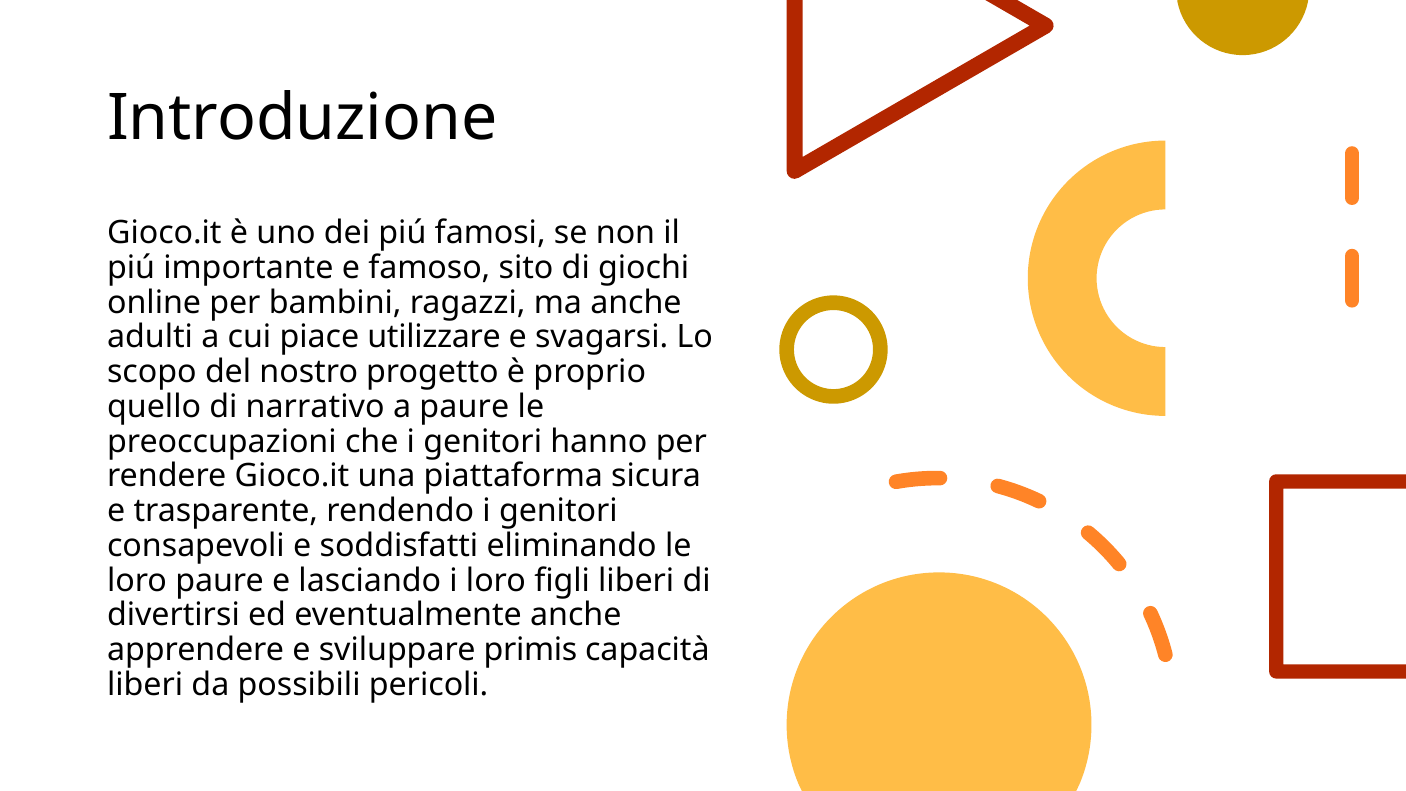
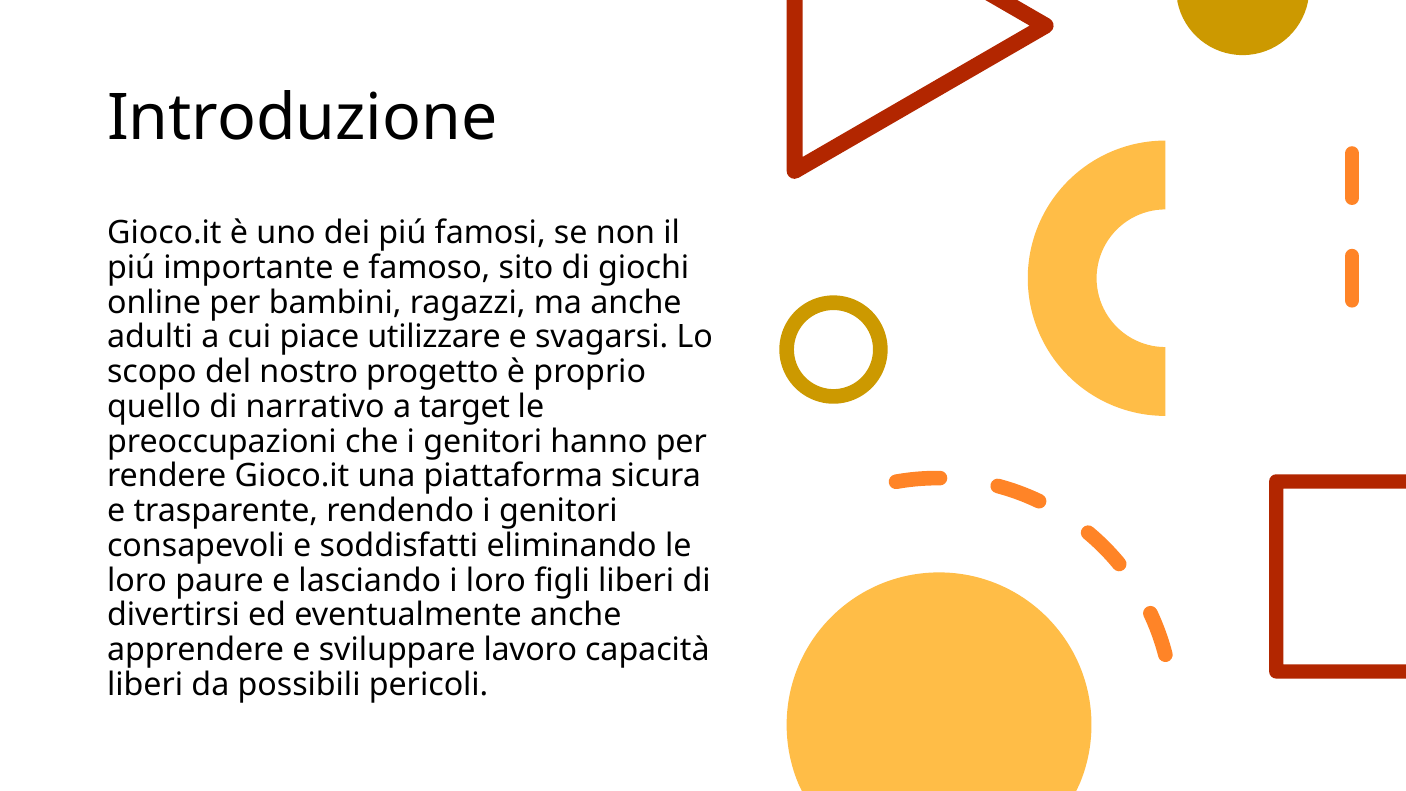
a paure: paure -> target (465, 407)
primis: primis -> lavoro (530, 650)
